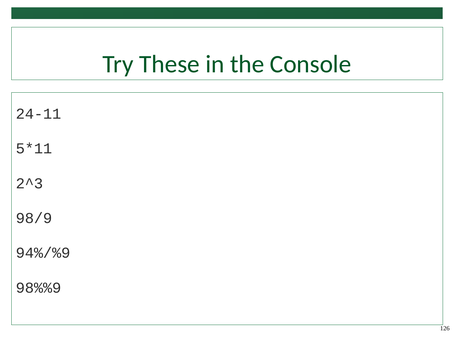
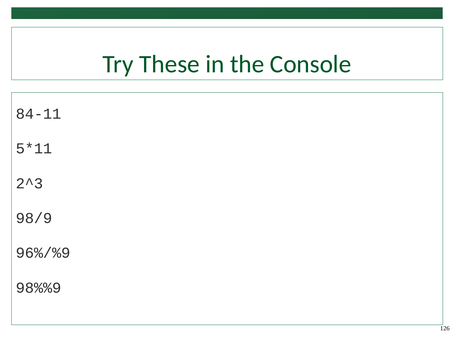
24-11: 24-11 -> 84-11 (39, 114)
94%/%9: 94%/%9 -> 96%/%9 (43, 253)
